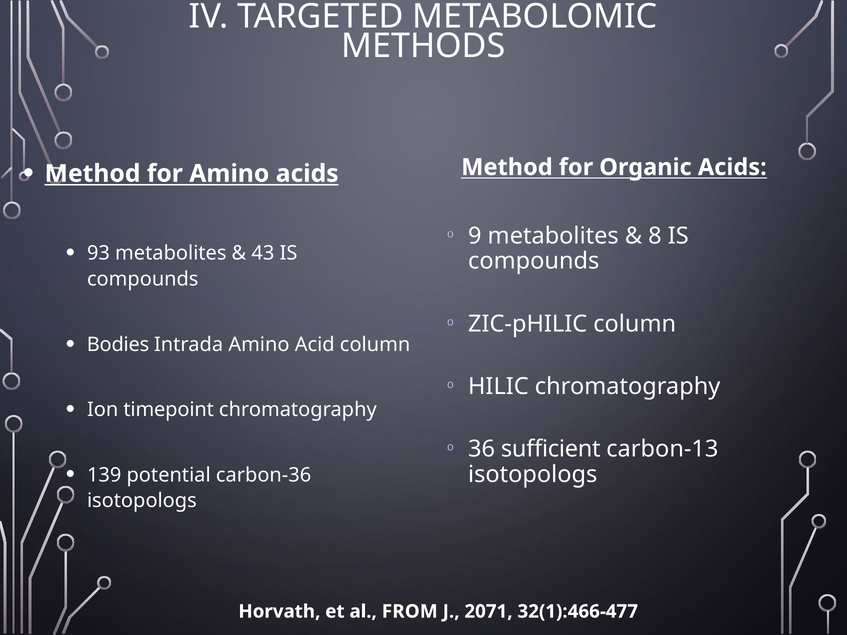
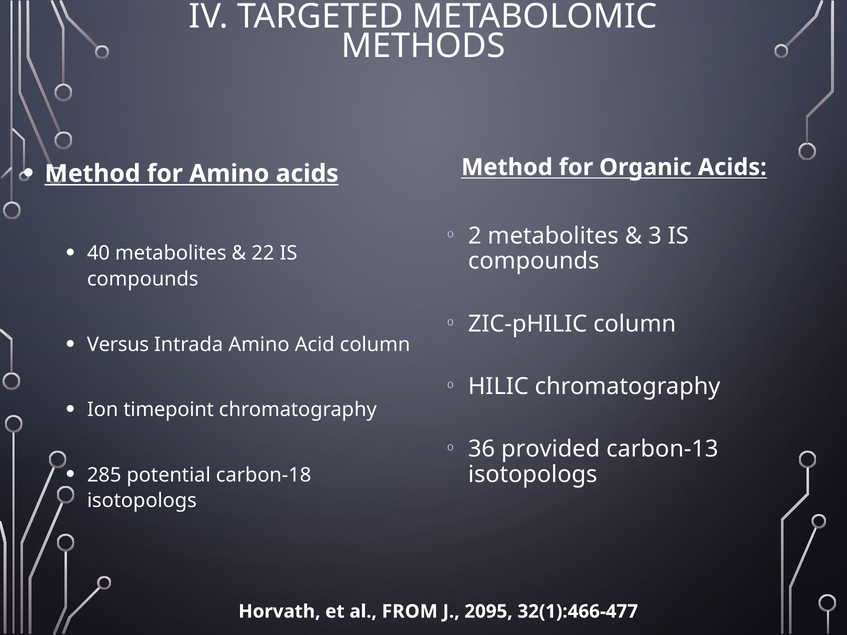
9: 9 -> 2 (475, 236)
8: 8 -> 3 (655, 236)
93: 93 -> 40 (98, 253)
43: 43 -> 22 (263, 253)
Bodies: Bodies -> Versus (118, 345)
sufficient: sufficient -> provided (551, 449)
139: 139 -> 285 (104, 475)
carbon-36: carbon-36 -> carbon-18 (264, 475)
2071: 2071 -> 2095 (489, 612)
